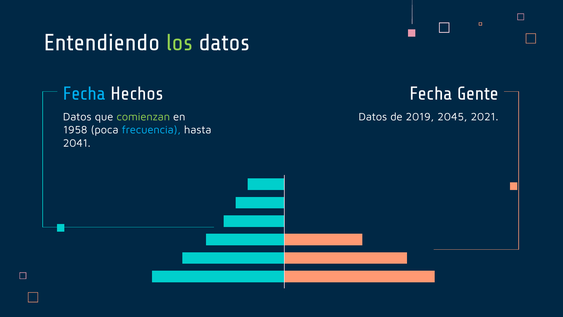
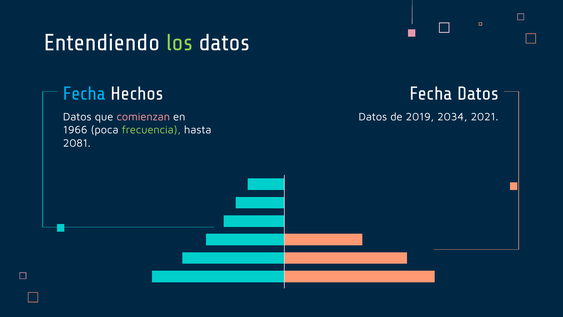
Fecha Gente: Gente -> Datos (478, 94)
comienzan colour: light green -> pink (143, 117)
2045: 2045 -> 2034 (452, 117)
1958: 1958 -> 1966 (75, 130)
frecuencia colour: light blue -> light green (151, 130)
2041: 2041 -> 2081 (77, 143)
